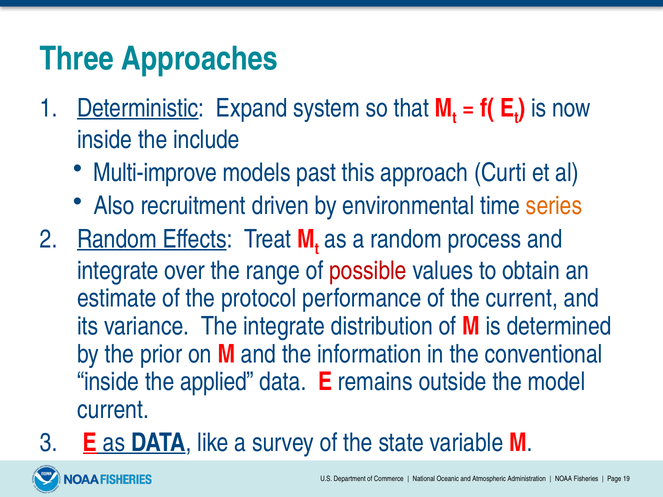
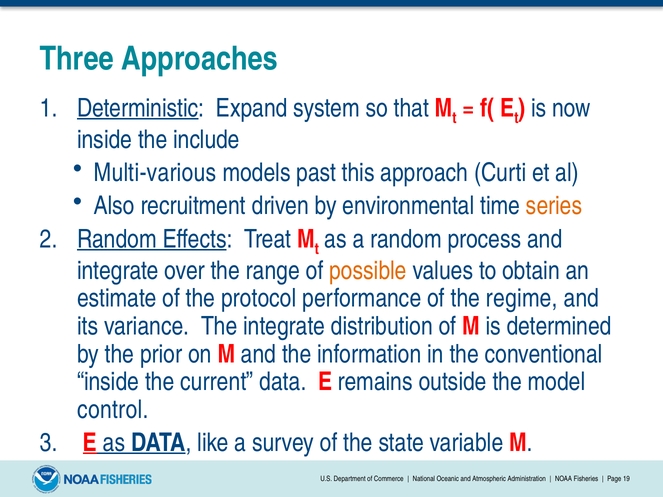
Multi-improve: Multi-improve -> Multi-various (155, 173)
possible colour: red -> orange (368, 271)
the current: current -> regime (522, 299)
applied: applied -> current (217, 382)
current: current -> control (113, 410)
